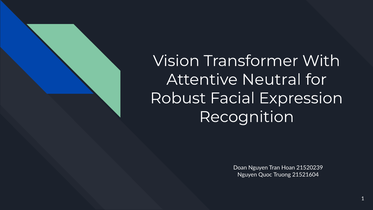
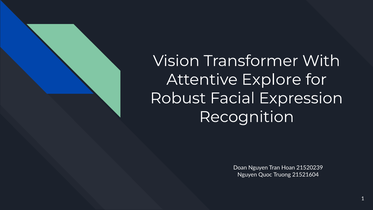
Neutral: Neutral -> Explore (271, 80)
